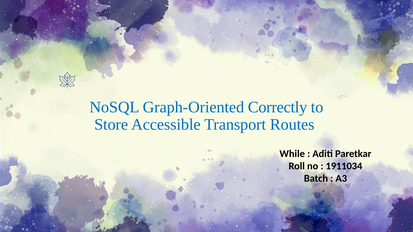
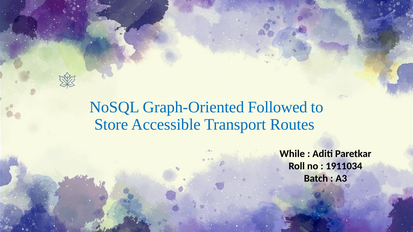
Correctly: Correctly -> Followed (278, 107)
